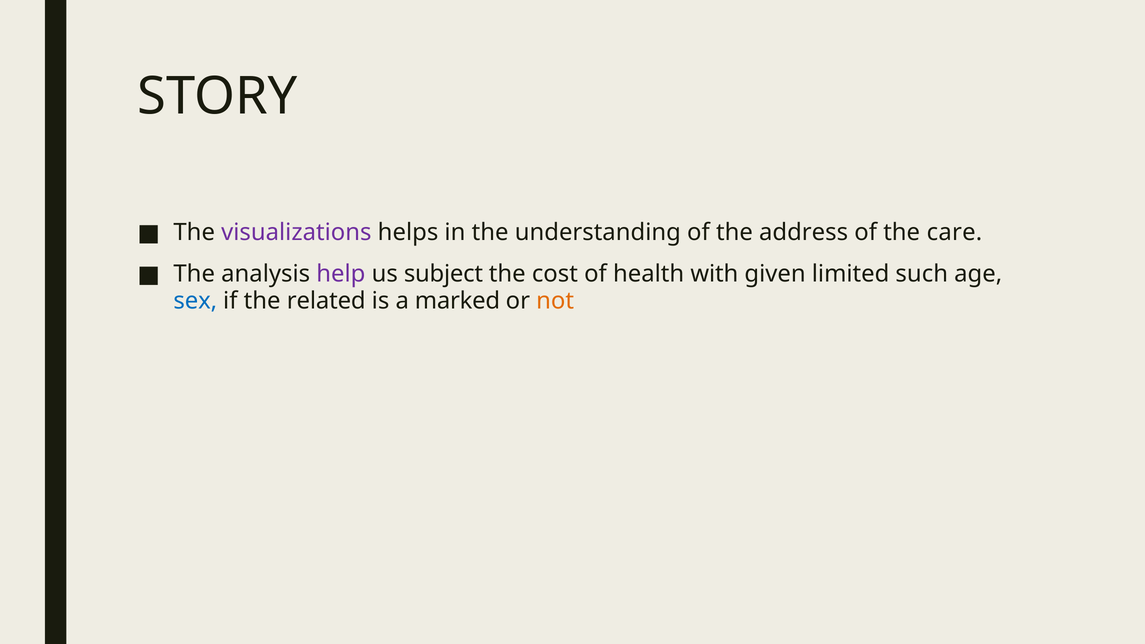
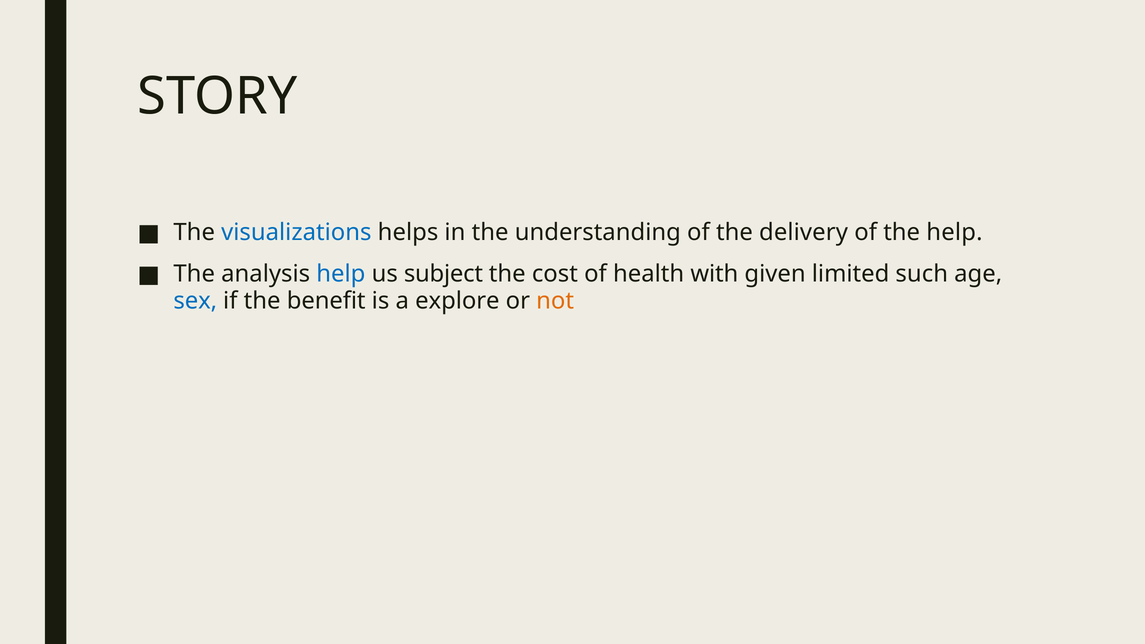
visualizations colour: purple -> blue (296, 233)
address: address -> delivery (804, 233)
the care: care -> help (954, 233)
help colour: purple -> blue (341, 274)
related: related -> benefit (326, 301)
marked: marked -> explore (457, 301)
